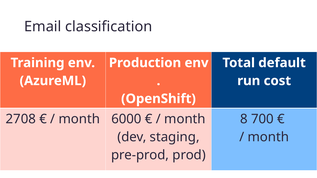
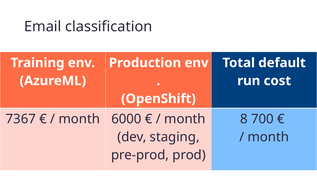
2708: 2708 -> 7367 (21, 119)
